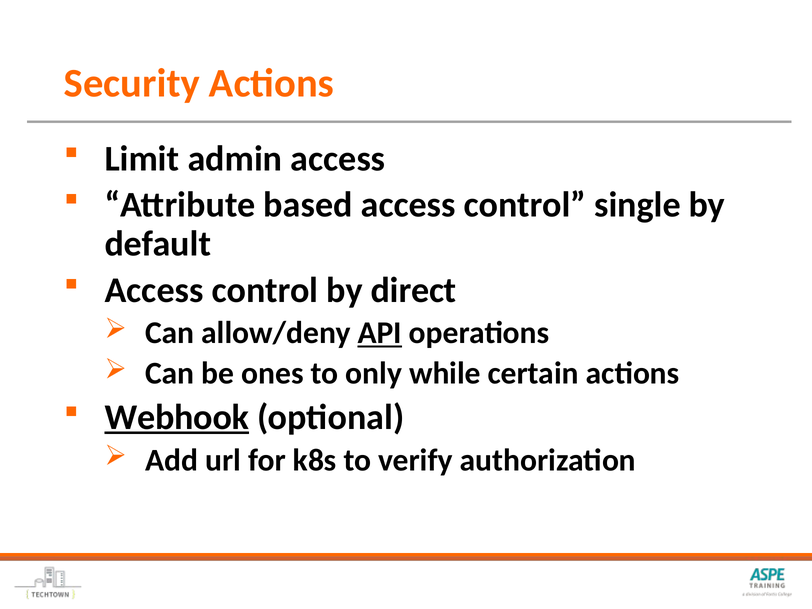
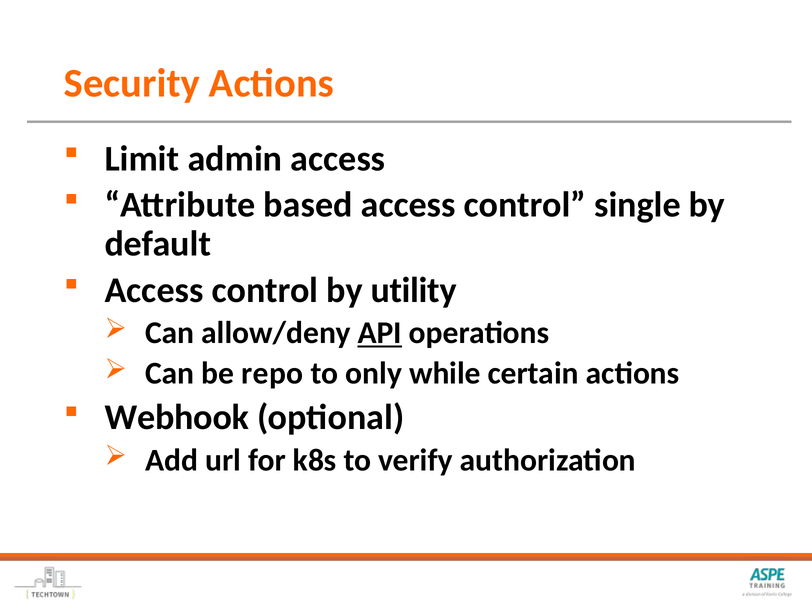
direct: direct -> utility (414, 290)
ones: ones -> repo (272, 373)
Webhook underline: present -> none (177, 417)
